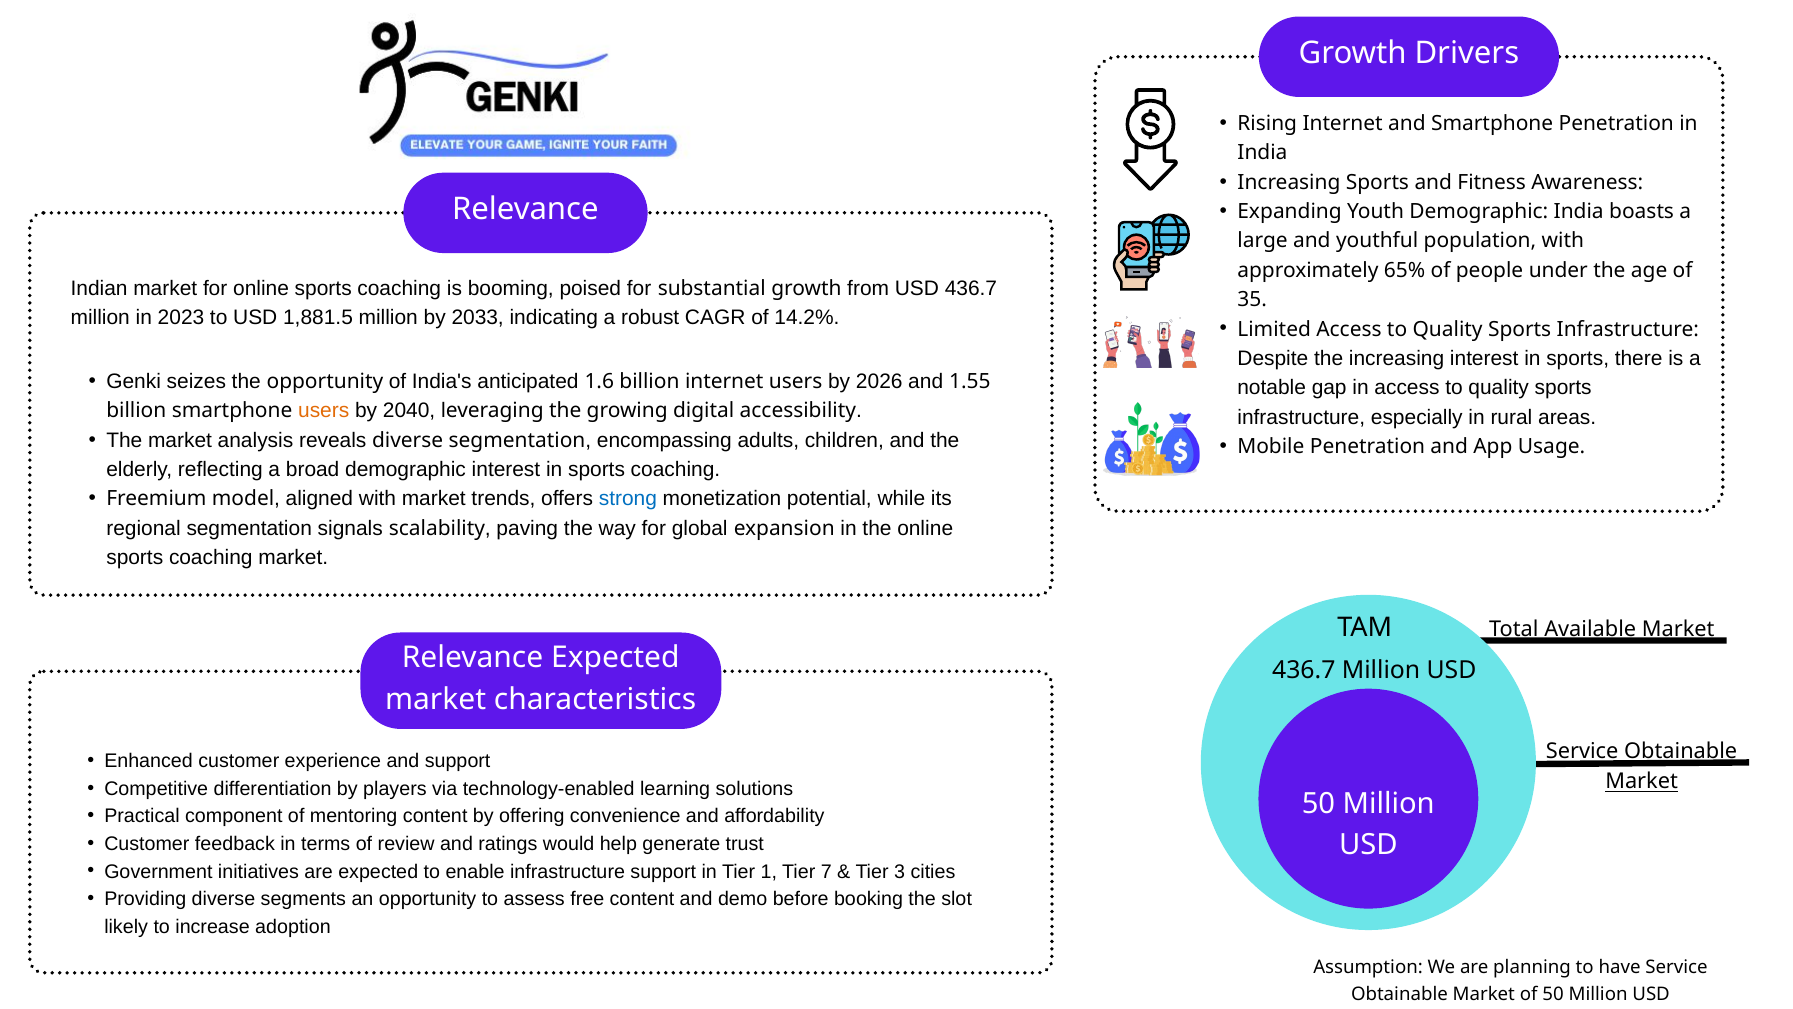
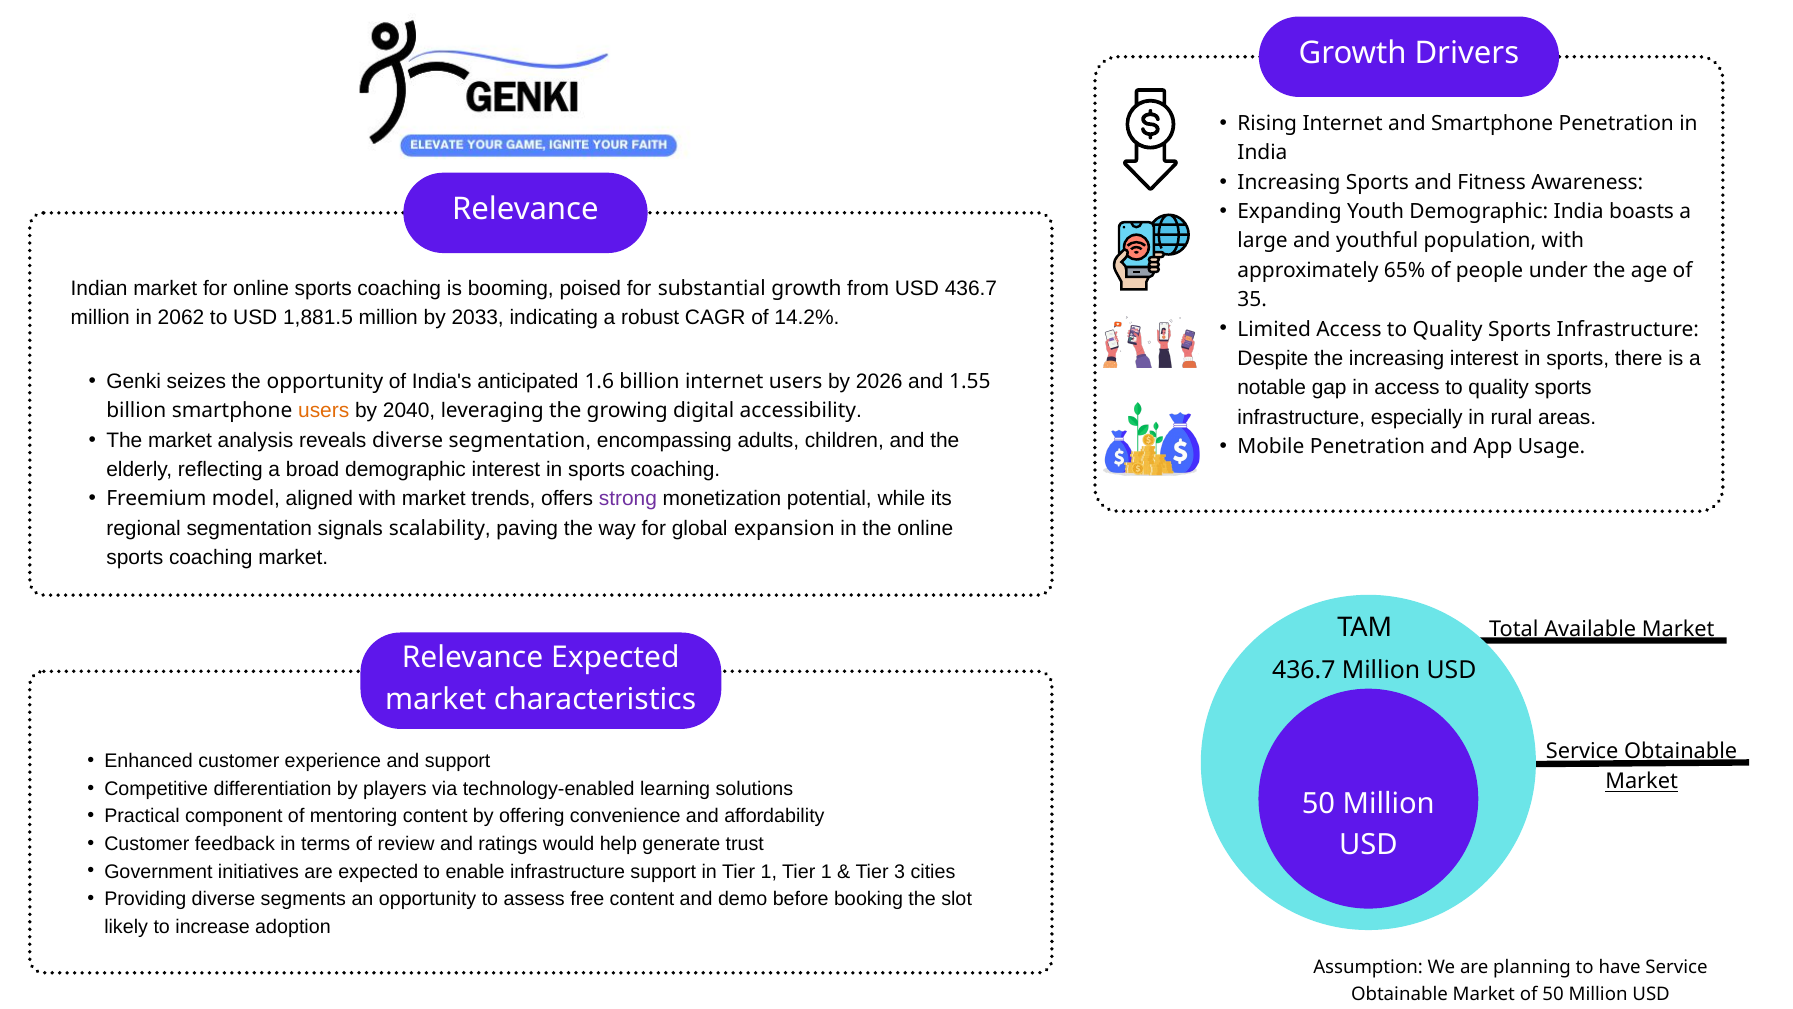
2023: 2023 -> 2062 (181, 318)
strong colour: blue -> purple (628, 499)
1 Tier 7: 7 -> 1 (826, 871)
